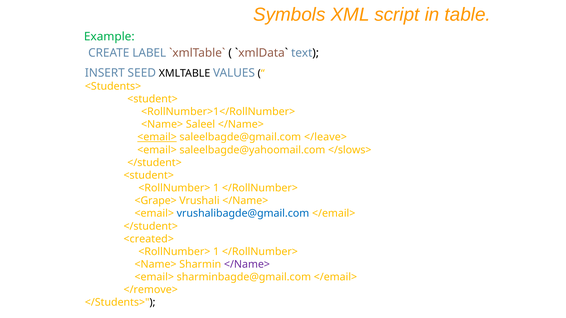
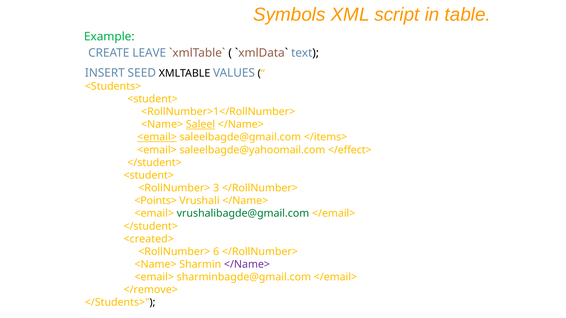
LABEL: LABEL -> LEAVE (149, 53)
Saleel underline: none -> present (201, 125)
</leave>: </leave> -> </items> (326, 137)
</slows>: </slows> -> </effect> (350, 150)
1: 1 -> 3 (216, 188)
<Grape>: <Grape> -> <Points> (156, 201)
vrushalibagde@gmail.com colour: blue -> green (243, 214)
1: 1 -> 6 (216, 252)
